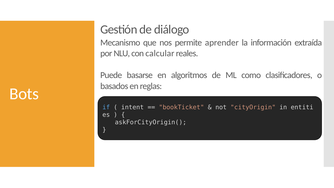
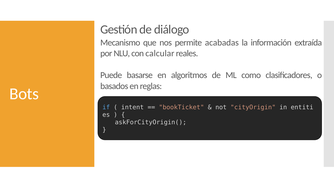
aprender: aprender -> acabadas (222, 43)
